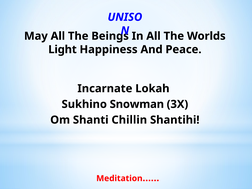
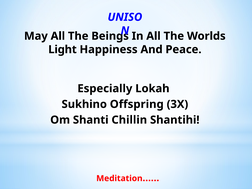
Incarnate: Incarnate -> Especially (105, 89)
Snowman: Snowman -> Offspring (137, 104)
